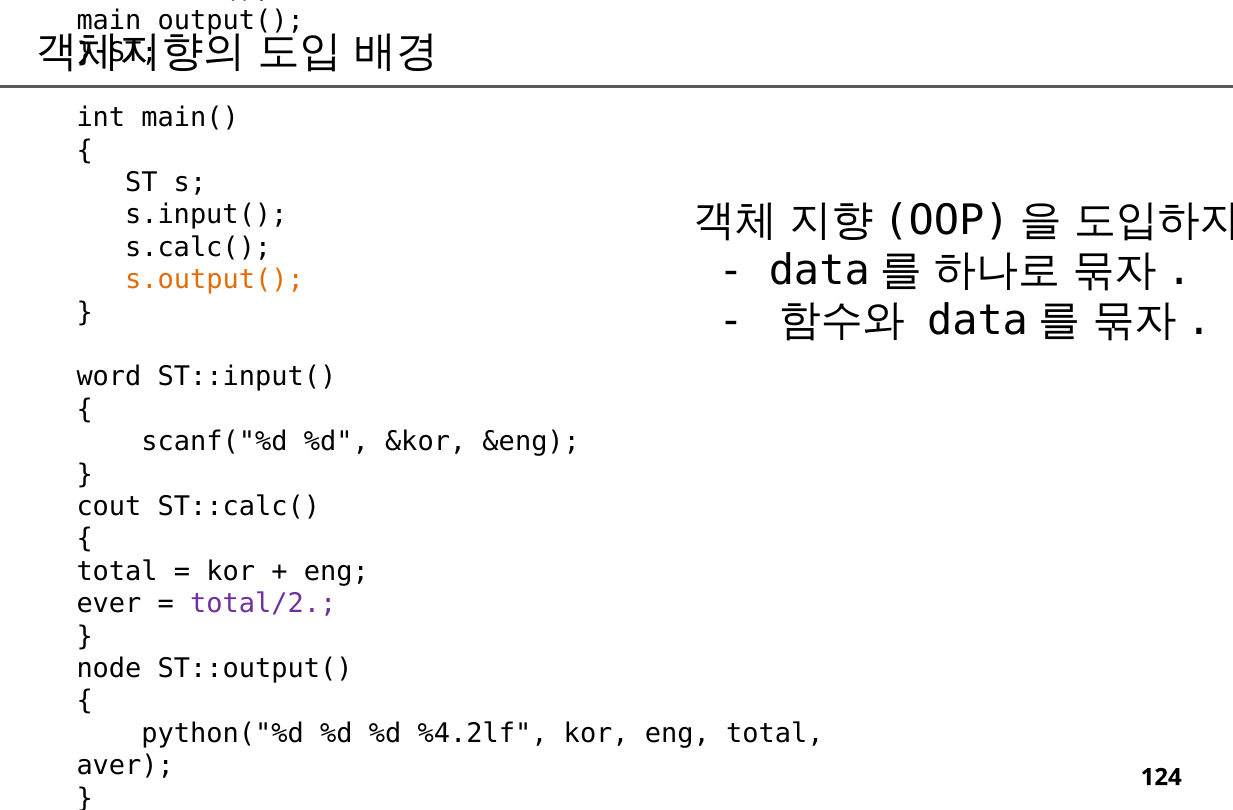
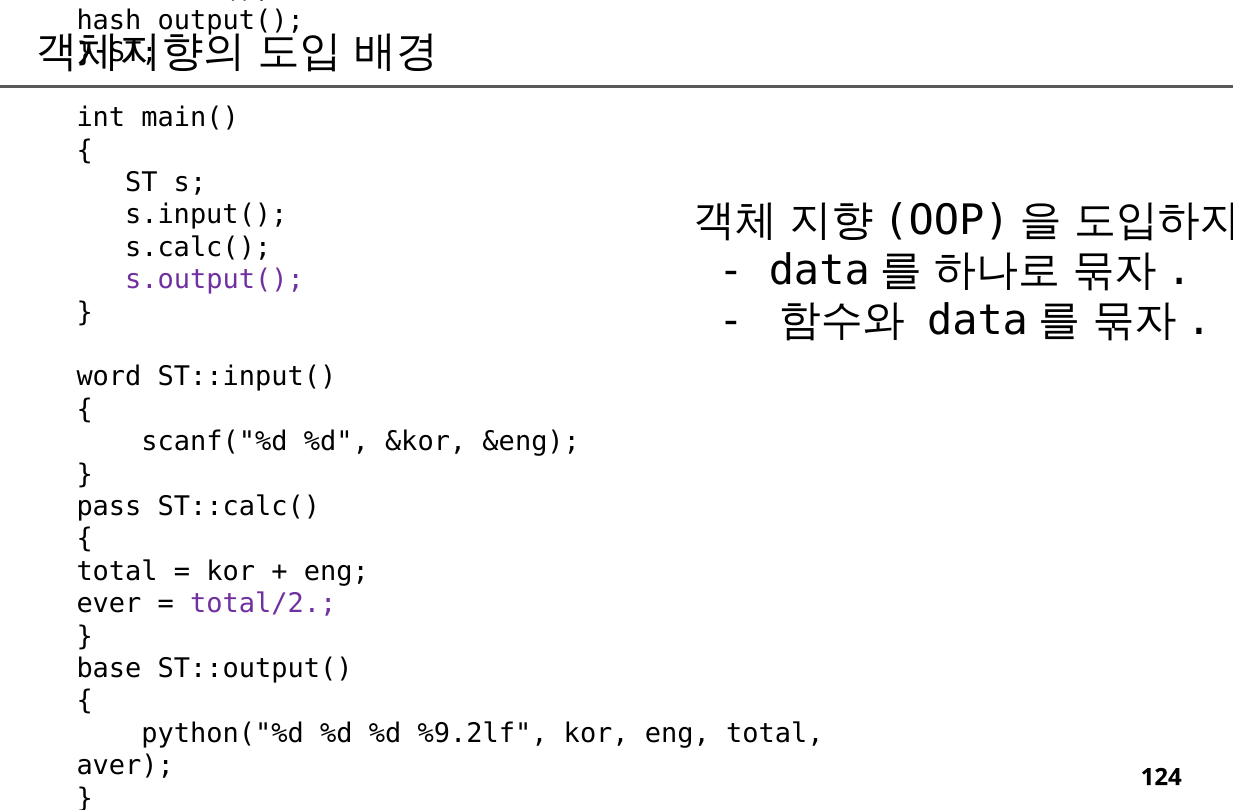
main: main -> hash (109, 21)
s.output( colour: orange -> purple (214, 280)
cout: cout -> pass (109, 506)
node: node -> base (109, 668)
%4.2lf: %4.2lf -> %9.2lf (483, 733)
